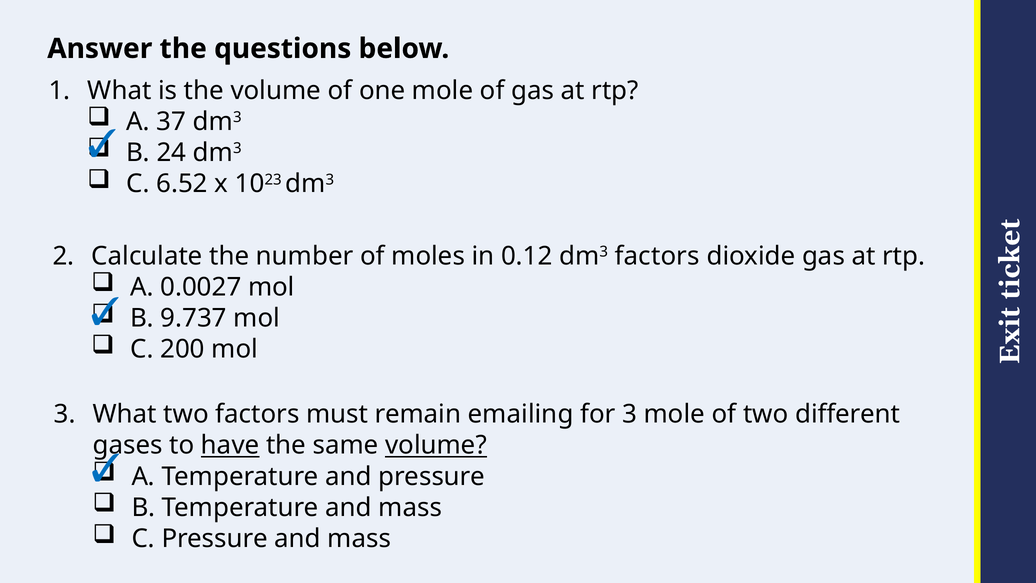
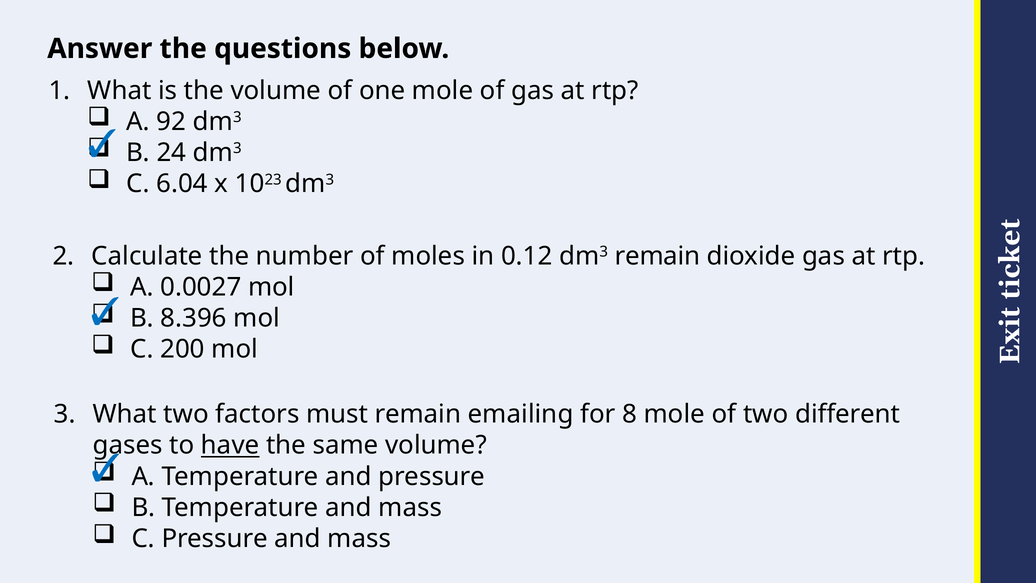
37: 37 -> 92 (171, 122)
6.52: 6.52 -> 6.04 (182, 184)
dm3 factors: factors -> remain (657, 256)
9.737: 9.737 -> 8.396 (194, 318)
for 3: 3 -> 8 (630, 414)
volume underline: present -> none (436, 445)
